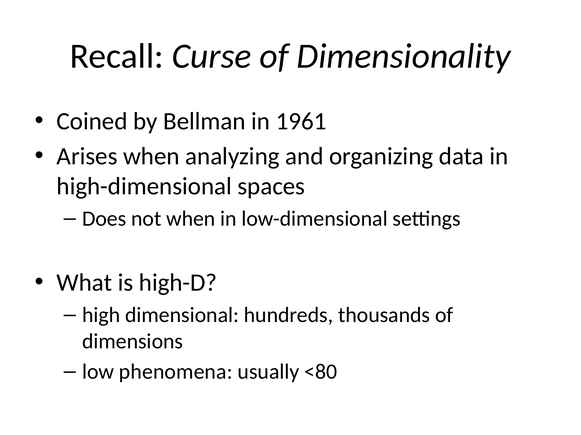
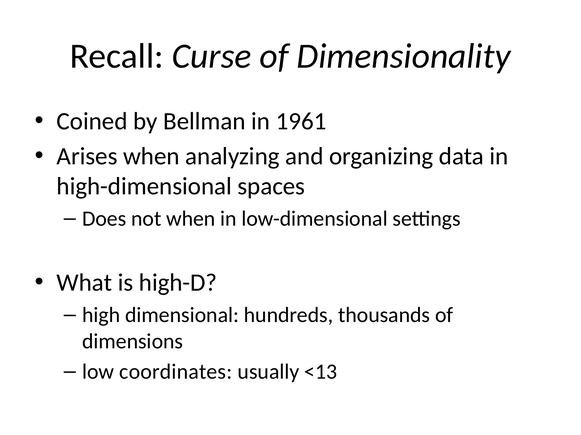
phenomena: phenomena -> coordinates (176, 372)
<80: <80 -> <13 (321, 372)
